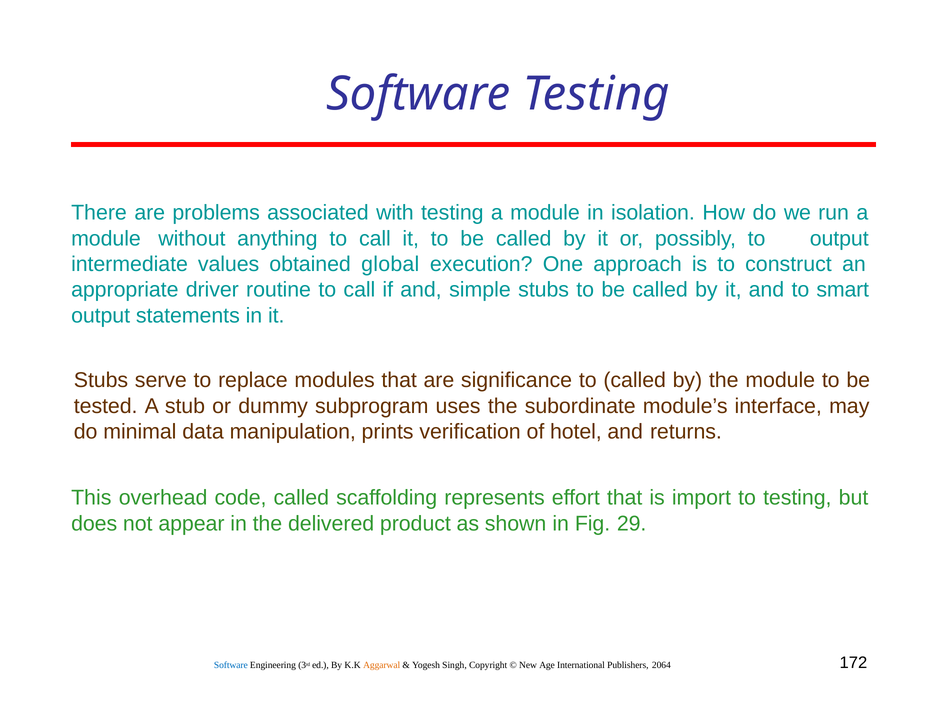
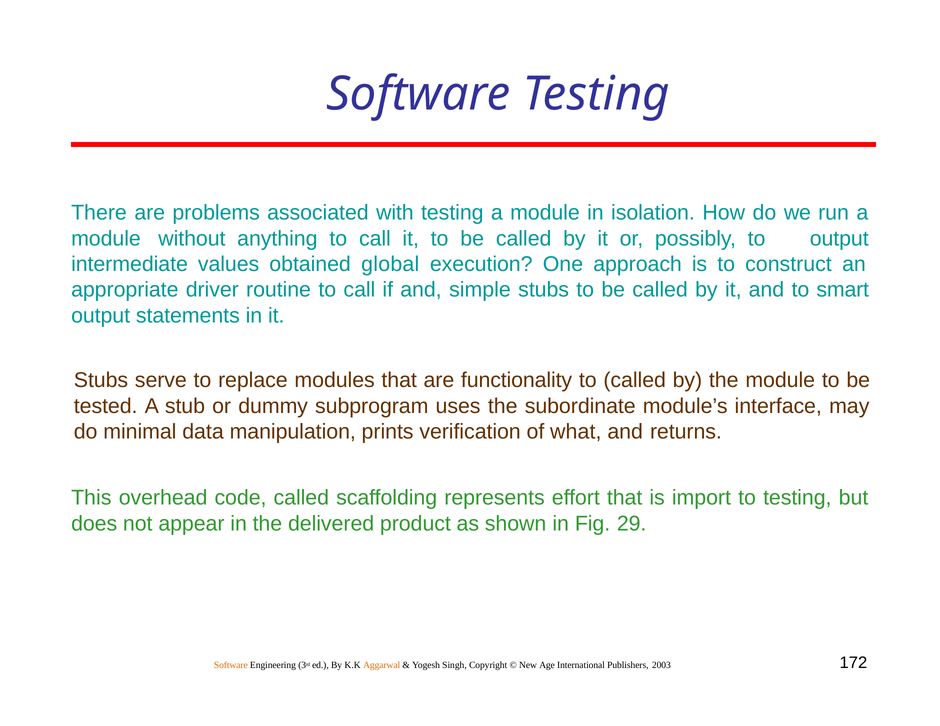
significance: significance -> functionality (517, 381)
hotel: hotel -> what (576, 432)
Software colour: blue -> orange (231, 665)
2064: 2064 -> 2003 (661, 665)
